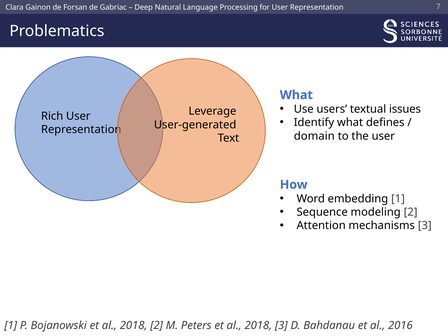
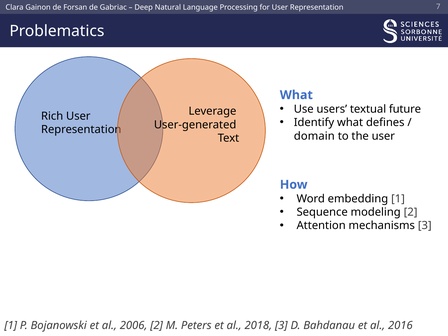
issues: issues -> future (405, 109)
Bojanowski et al 2018: 2018 -> 2006 (134, 326)
